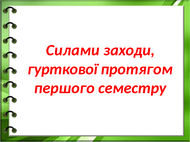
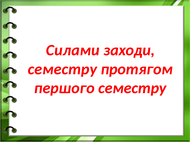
гурткової: гурткової -> семестру (62, 69)
